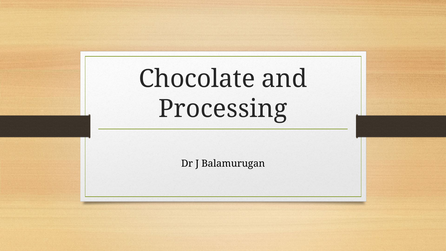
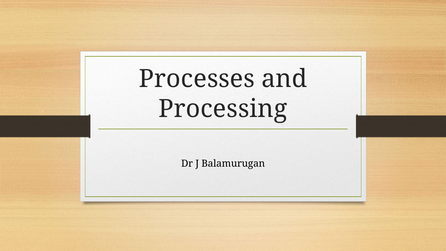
Chocolate: Chocolate -> Processes (197, 79)
